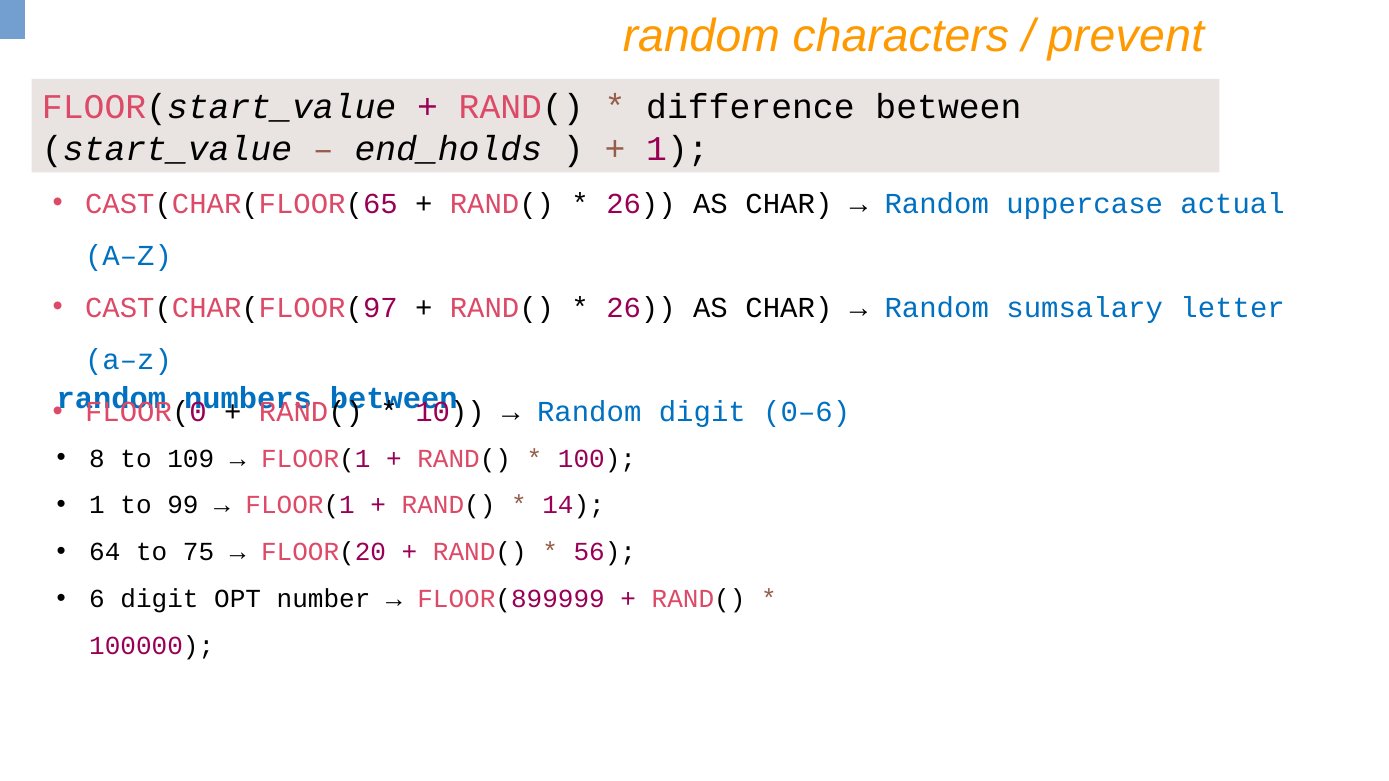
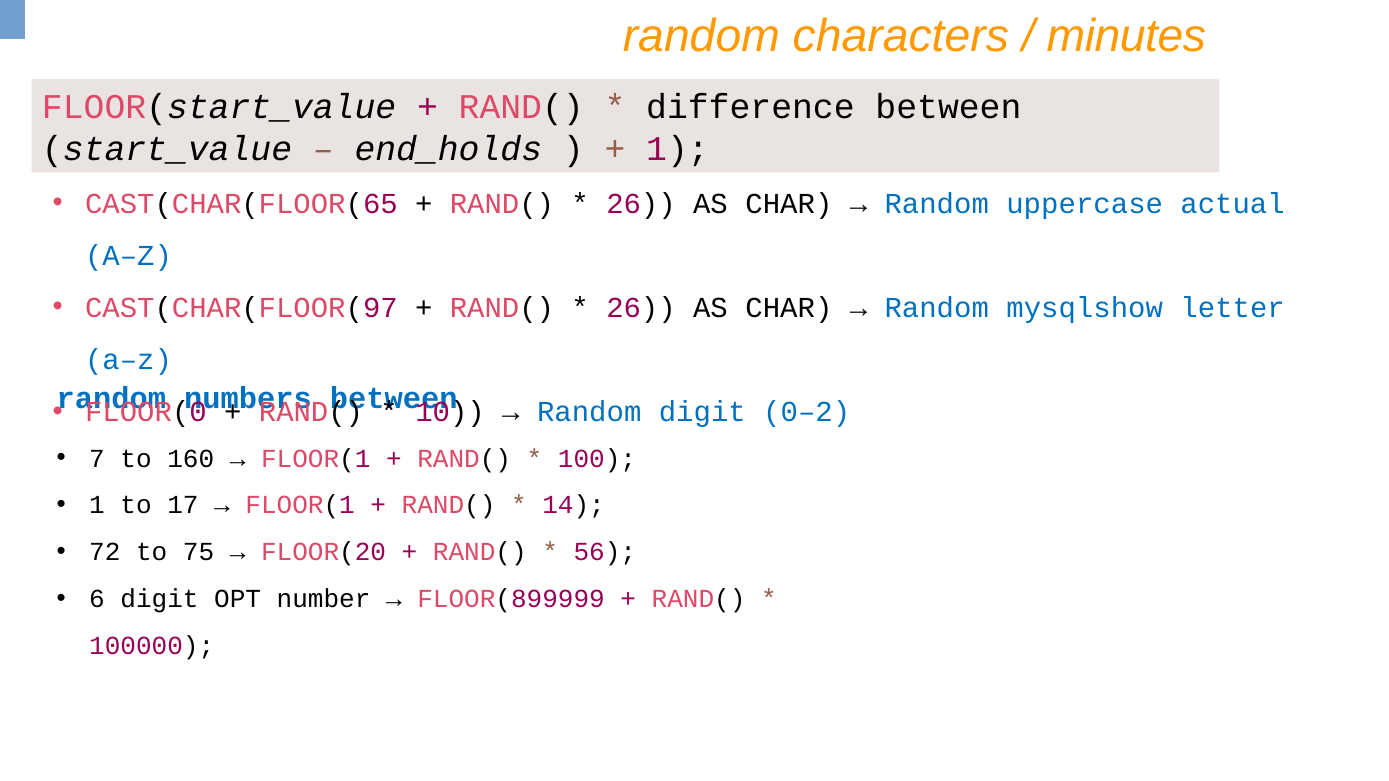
prevent: prevent -> minutes (1126, 36)
sumsalary: sumsalary -> mysqlshow (1085, 308)
0–6: 0–6 -> 0–2 (807, 412)
8: 8 -> 7 (97, 459)
109: 109 -> 160 (191, 459)
99: 99 -> 17 (183, 506)
64: 64 -> 72 (105, 552)
